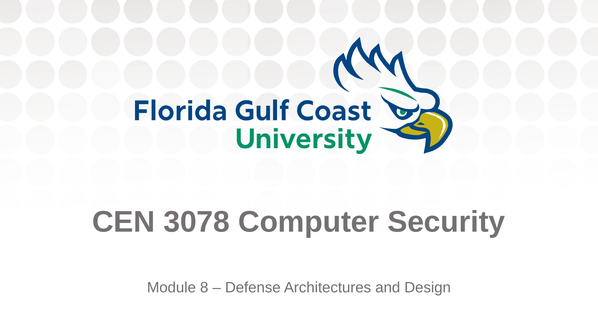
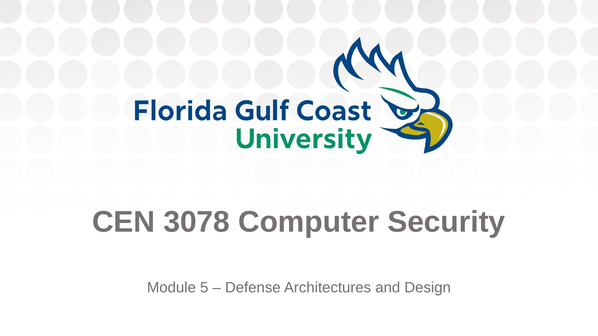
8: 8 -> 5 (204, 288)
